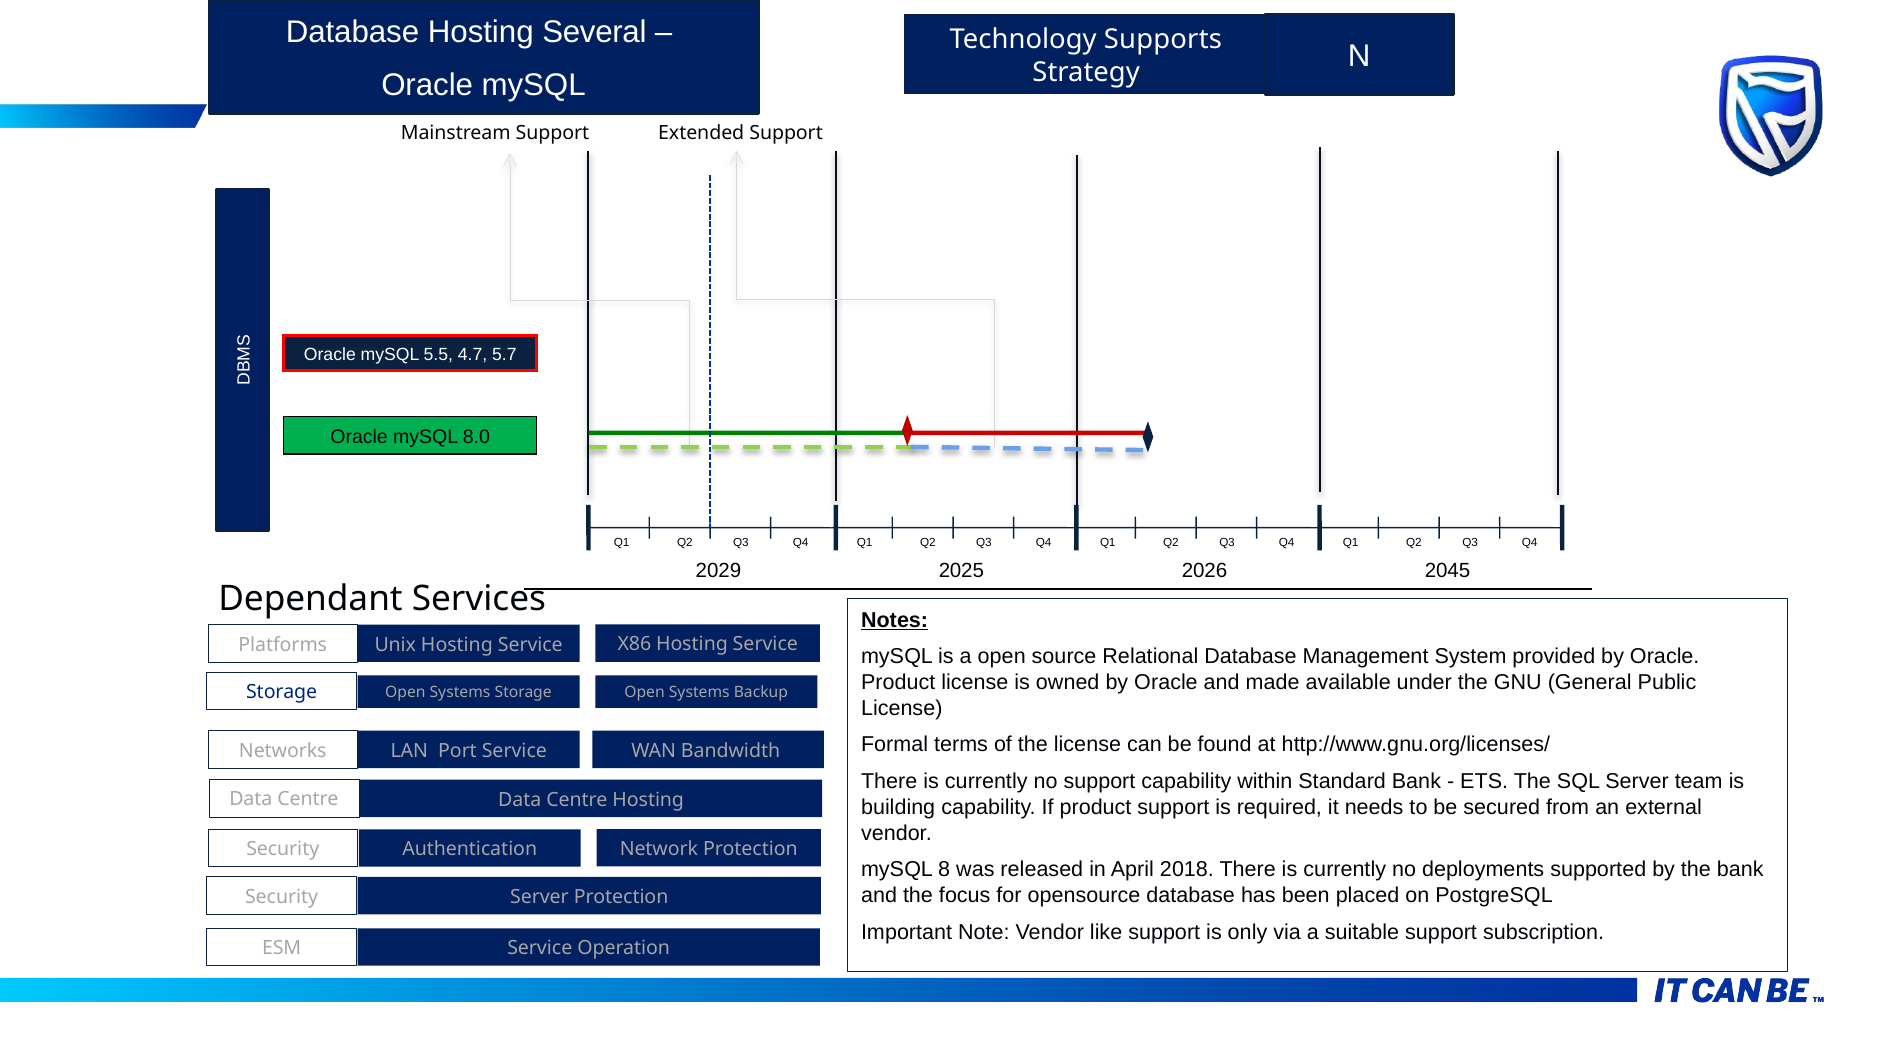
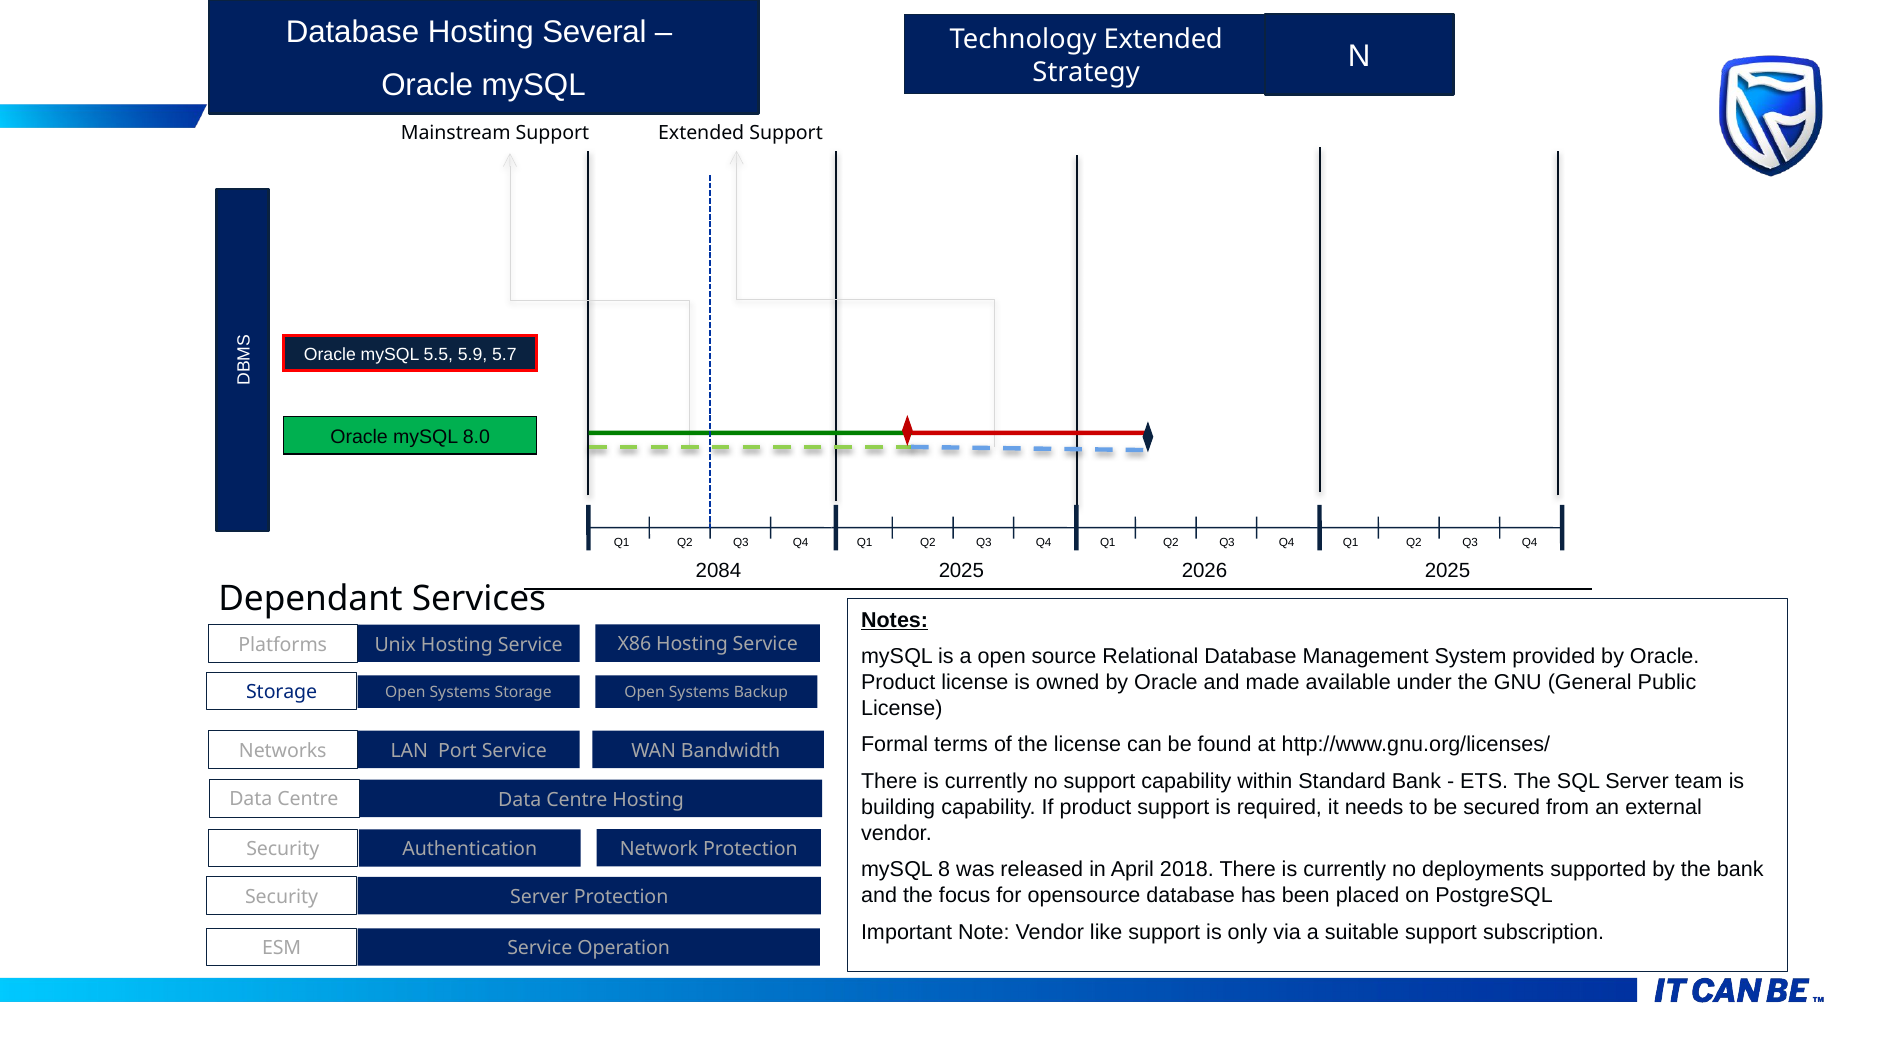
Technology Supports: Supports -> Extended (1163, 39)
4.7: 4.7 -> 5.9 (473, 354)
2029: 2029 -> 2084 (718, 571)
2045: 2045 -> 2025 (1448, 571)
